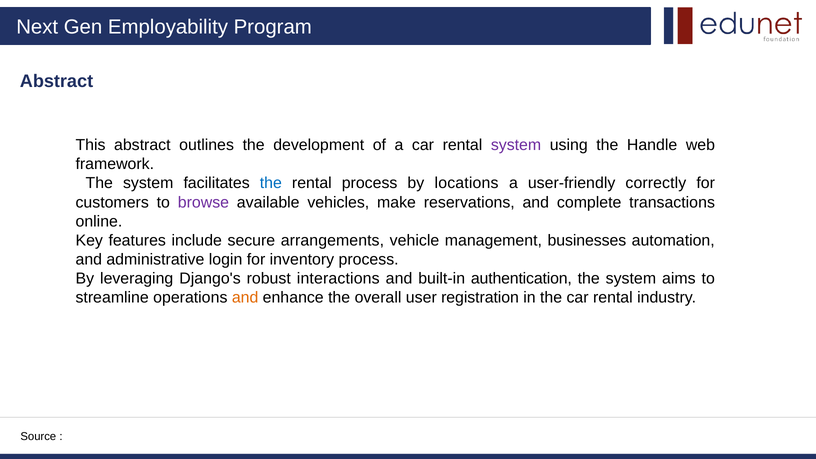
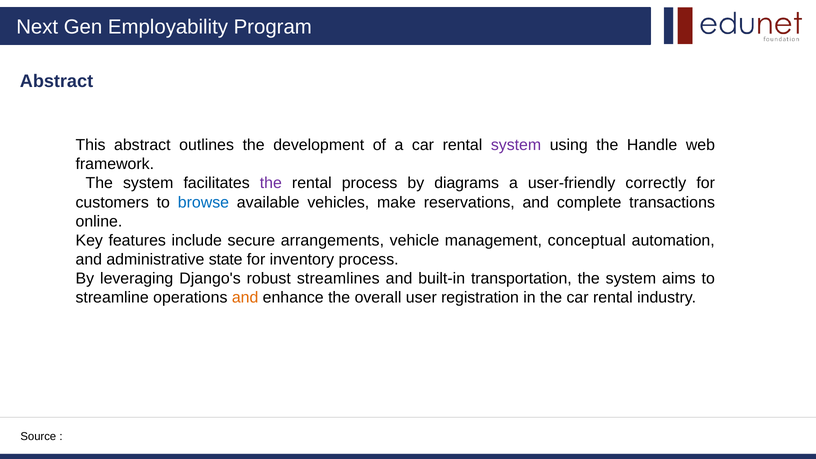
the colour: blue -> purple (271, 183)
locations: locations -> diagrams (467, 183)
browse colour: purple -> blue (203, 202)
businesses: businesses -> conceptual (587, 240)
login: login -> state (226, 259)
interactions: interactions -> streamlines (338, 278)
authentication: authentication -> transportation (521, 278)
